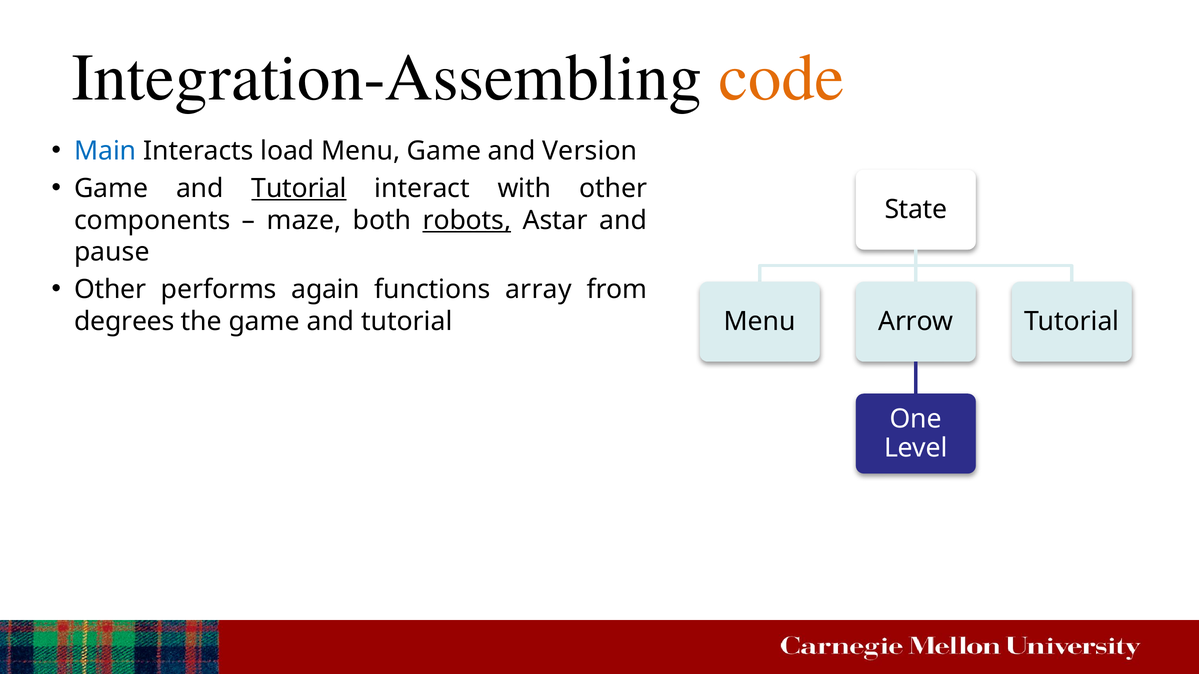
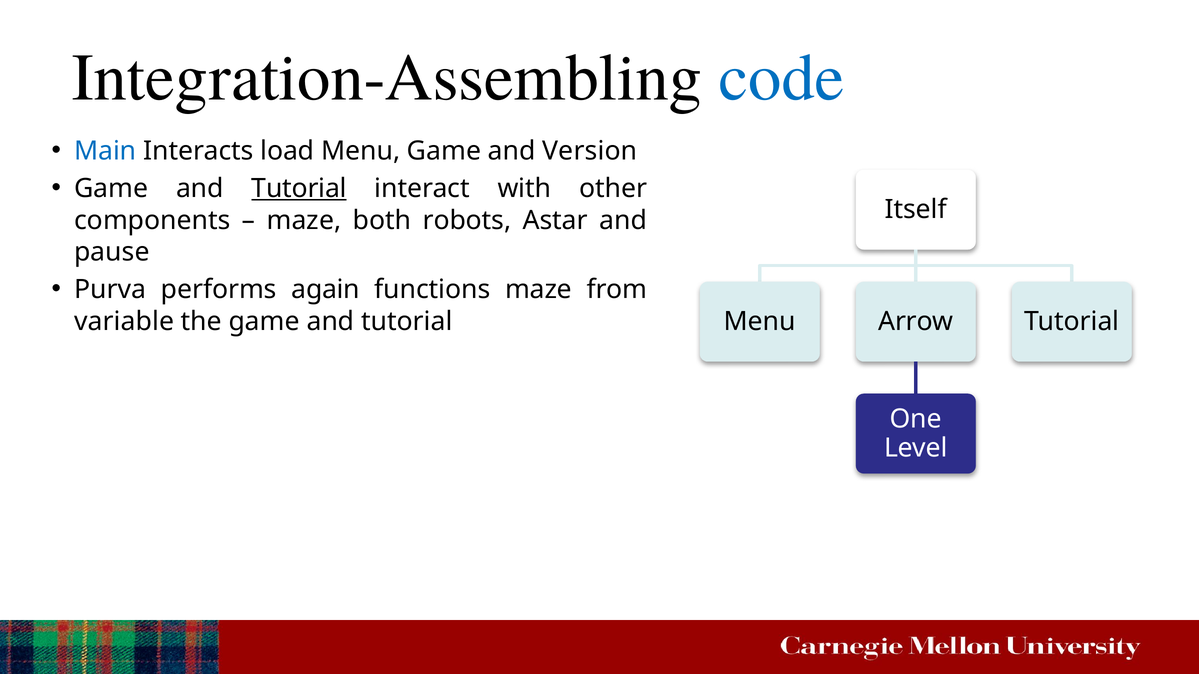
code colour: orange -> blue (782, 78)
State: State -> Itself (916, 210)
robots underline: present -> none (467, 220)
Other: Other -> Purva (110, 290)
functions array: array -> maze (539, 290)
degrees: degrees -> variable (124, 322)
